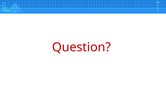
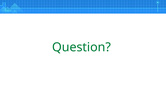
Question colour: red -> green (81, 47)
